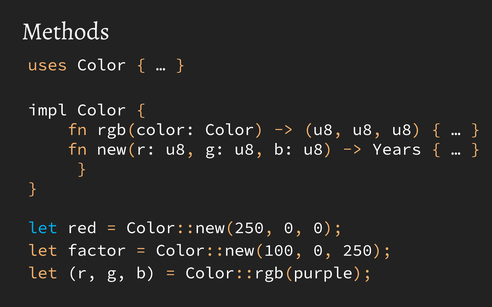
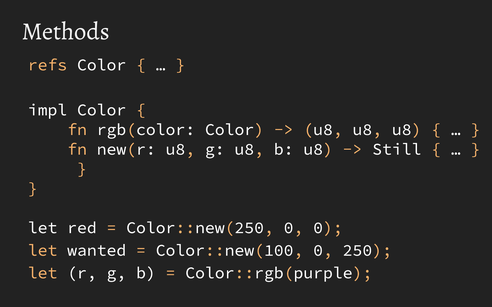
uses: uses -> refs (48, 65)
Years: Years -> Still (397, 149)
let colour: light blue -> white (43, 228)
factor: factor -> wanted (97, 251)
